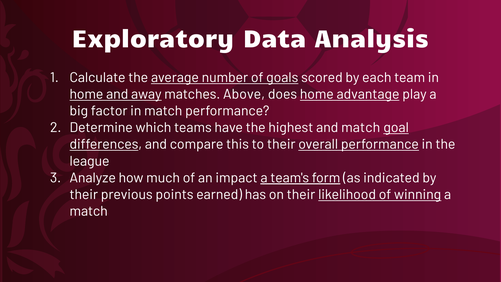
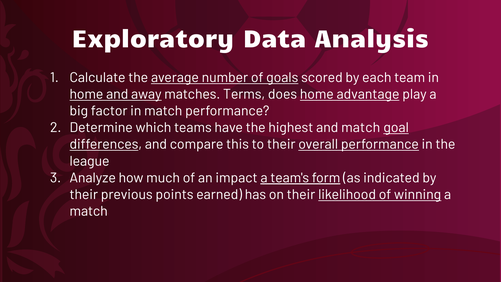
Above: Above -> Terms (244, 94)
